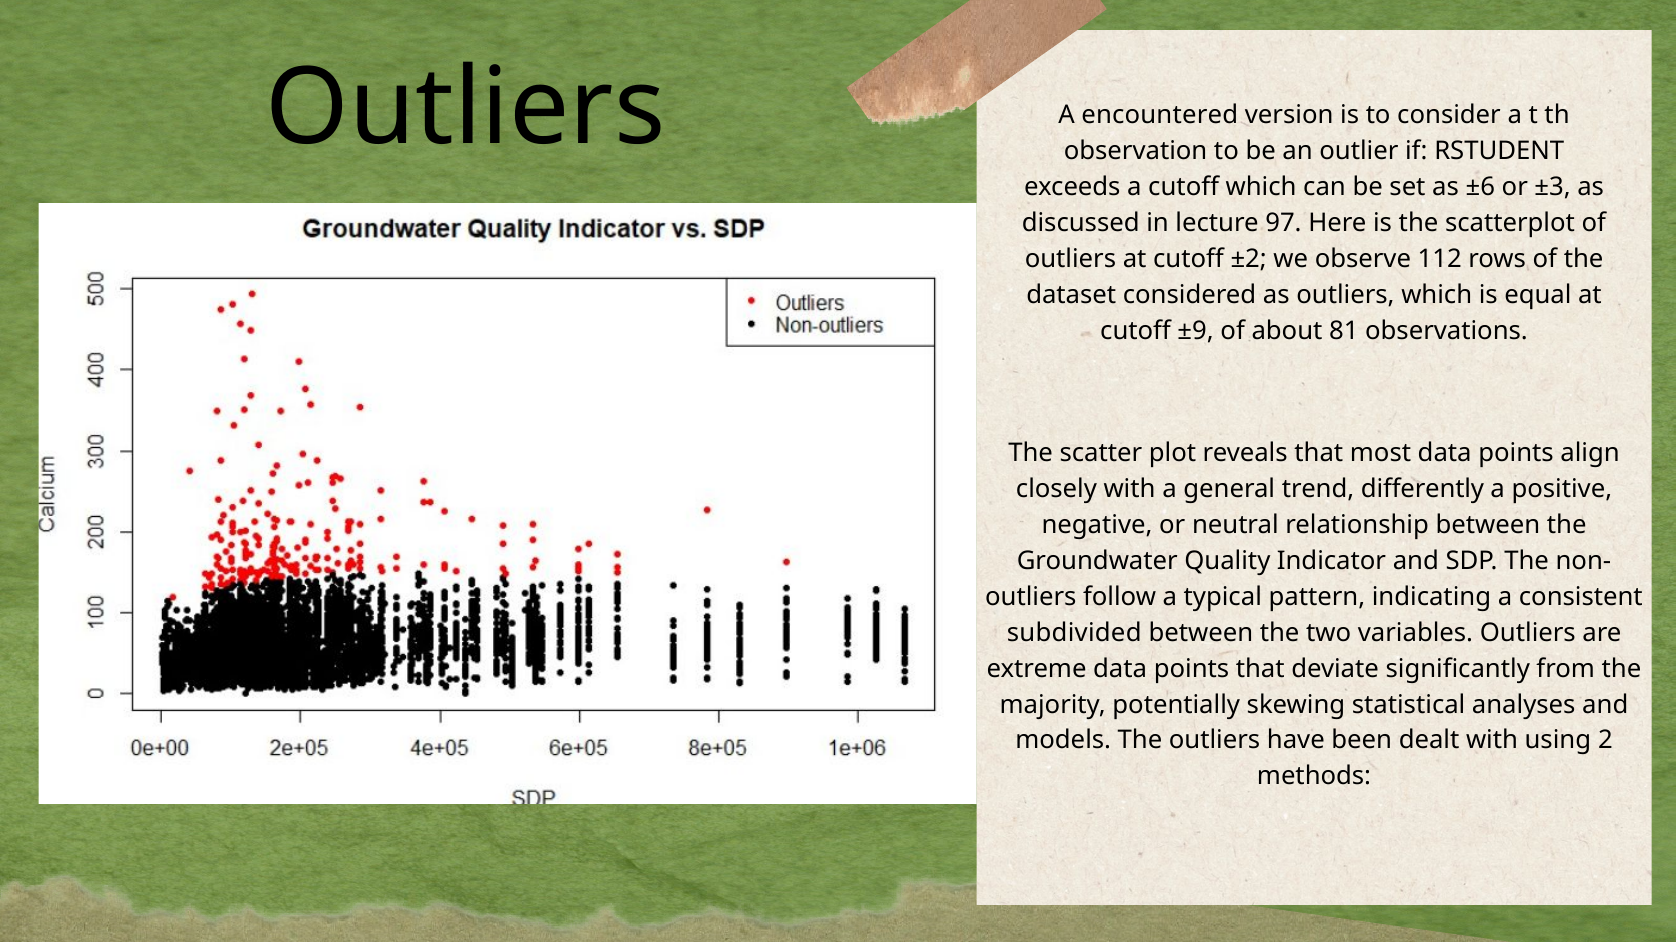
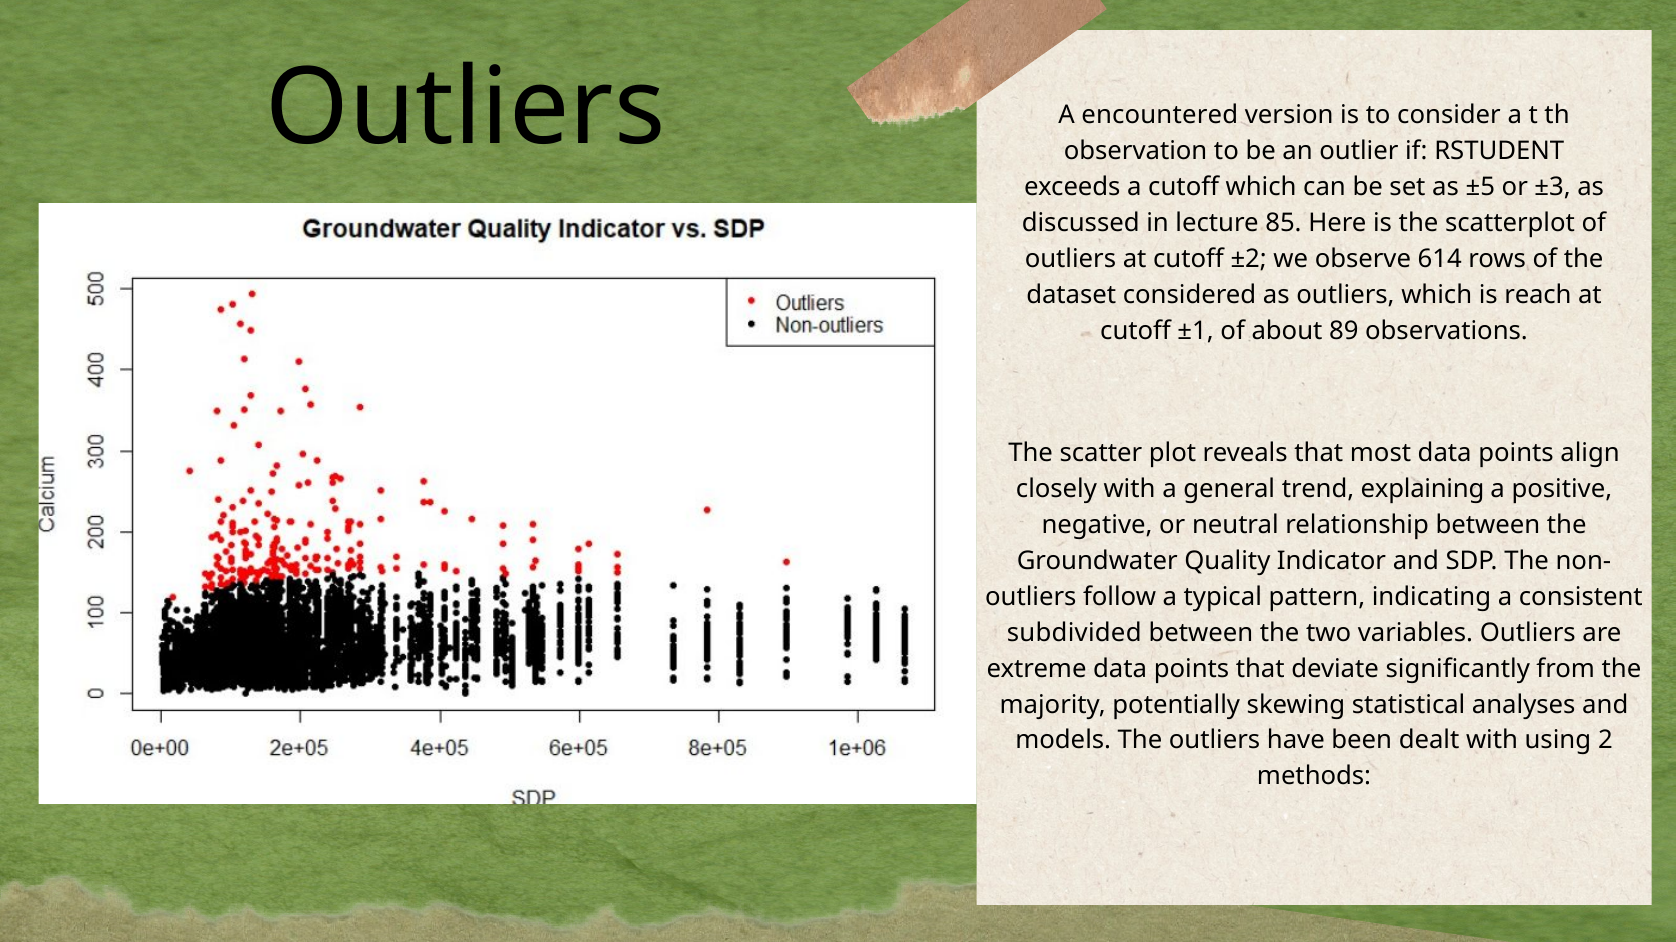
±6: ±6 -> ±5 (1480, 187)
97: 97 -> 85 (1283, 223)
112: 112 -> 614 (1440, 260)
equal: equal -> reach (1538, 296)
±9: ±9 -> ±1 (1196, 332)
81: 81 -> 89 (1344, 332)
differently: differently -> explaining (1423, 489)
